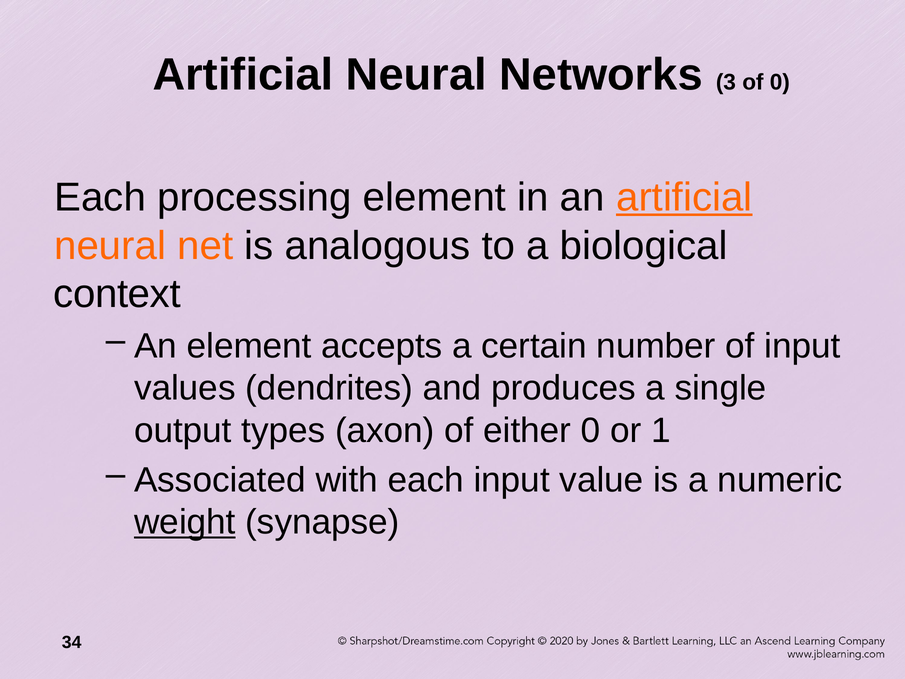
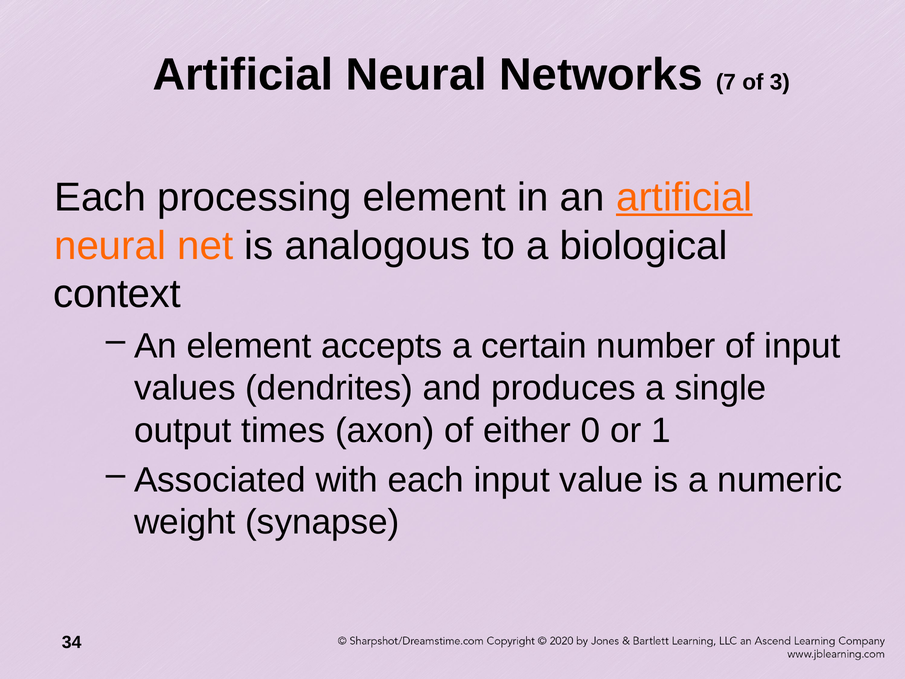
3: 3 -> 7 (726, 82)
of 0: 0 -> 3 (780, 82)
types: types -> times (283, 430)
weight underline: present -> none (185, 522)
